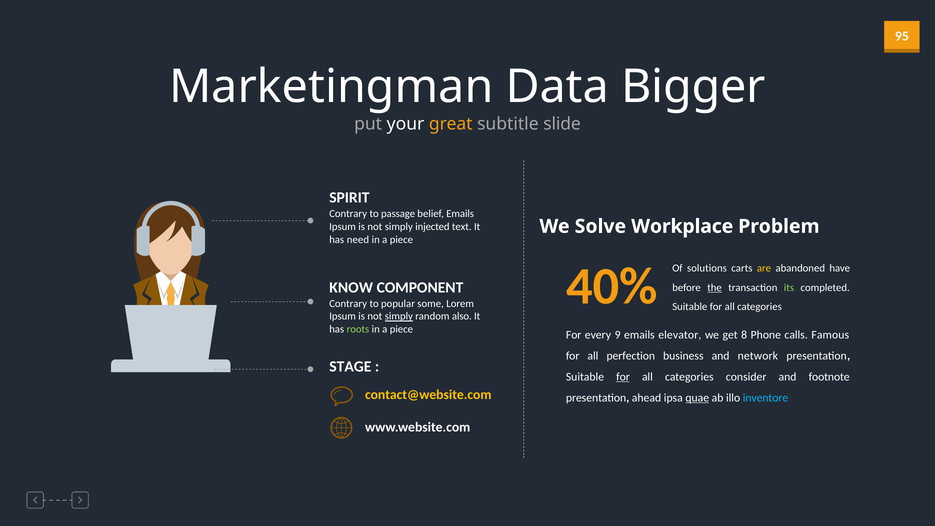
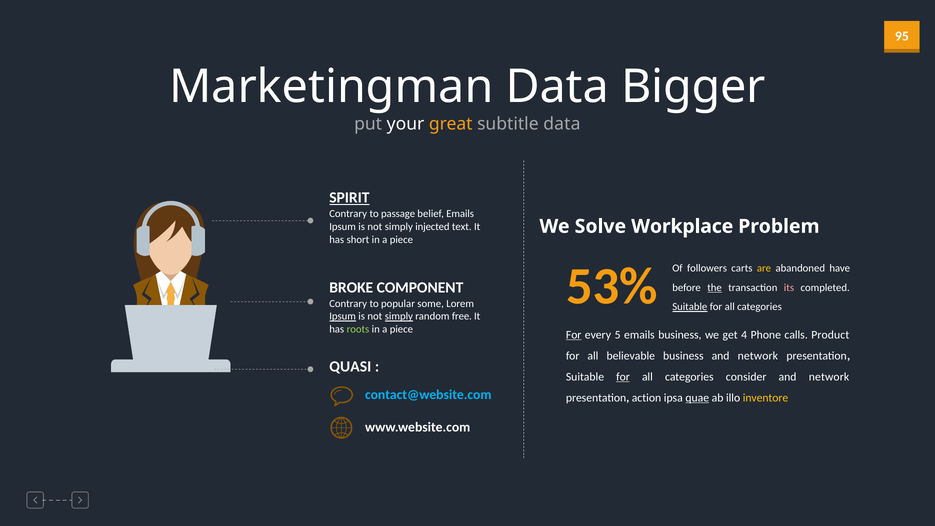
subtitle slide: slide -> data (562, 124)
SPIRIT underline: none -> present (349, 198)
need: need -> short (358, 240)
solutions: solutions -> followers (707, 268)
40%: 40% -> 53% (612, 286)
KNOW: KNOW -> BROKE (351, 287)
its colour: light green -> pink (789, 288)
Suitable underline: none -> present (690, 307)
Ipsum underline: none -> present (343, 316)
also: also -> free (462, 316)
For underline: none -> present (574, 335)
9: 9 -> 5 (618, 335)
emails elevator: elevator -> business (680, 335)
8: 8 -> 4 (744, 335)
Famous: Famous -> Product (830, 335)
perfection: perfection -> believable (631, 356)
STAGE: STAGE -> QUASI (350, 367)
footnote: footnote -> network (829, 377)
contact@website.com colour: yellow -> light blue (428, 395)
ahead: ahead -> action (646, 398)
inventore colour: light blue -> yellow (765, 398)
